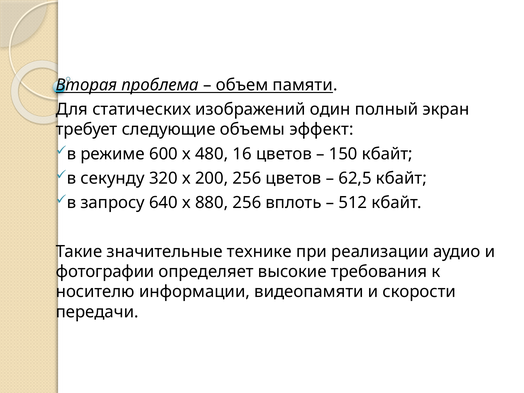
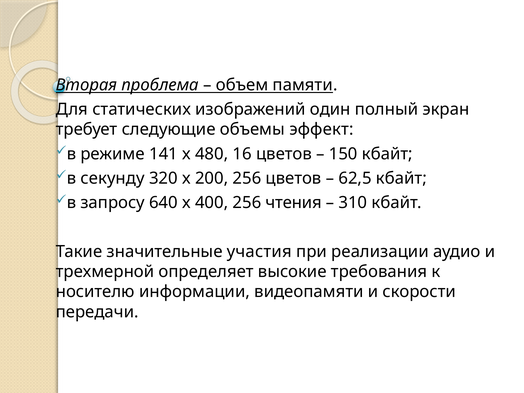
600: 600 -> 141 (163, 154)
880: 880 -> 400 (212, 203)
вплоть: вплоть -> чтения (294, 203)
512: 512 -> 310 (353, 203)
технике: технике -> участия (259, 252)
фотографии: фотографии -> трехмерной (105, 272)
